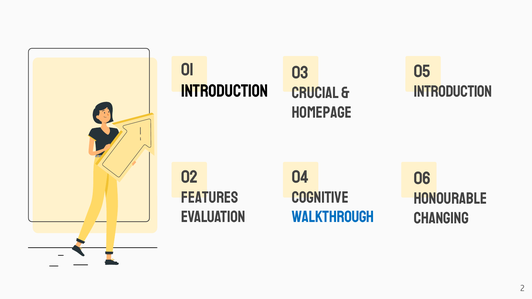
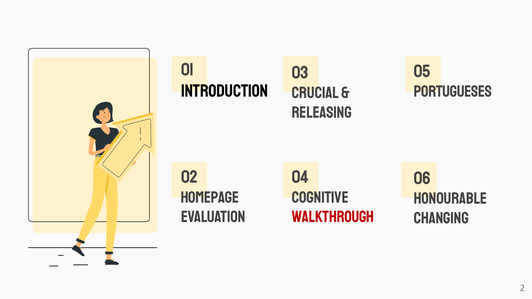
Introduction: Introduction -> Portugueses (453, 92)
homepage: homepage -> releasing (322, 112)
Features: Features -> Homepage (210, 198)
WALKTHROUGH colour: blue -> red (333, 217)
